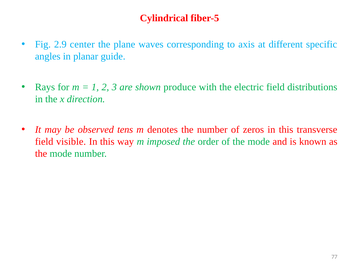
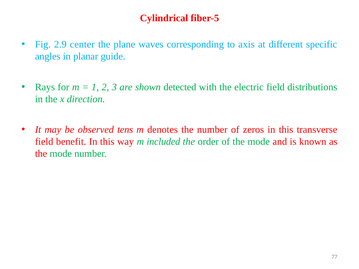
produce: produce -> detected (180, 87)
visible: visible -> benefit (71, 142)
imposed: imposed -> included (163, 142)
